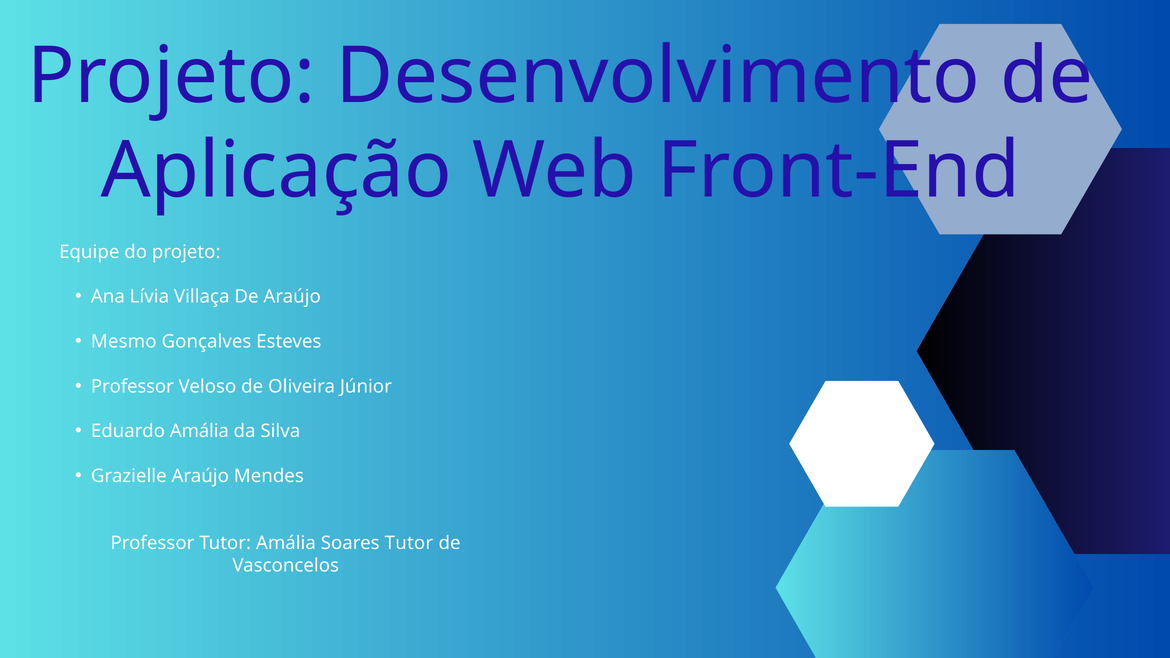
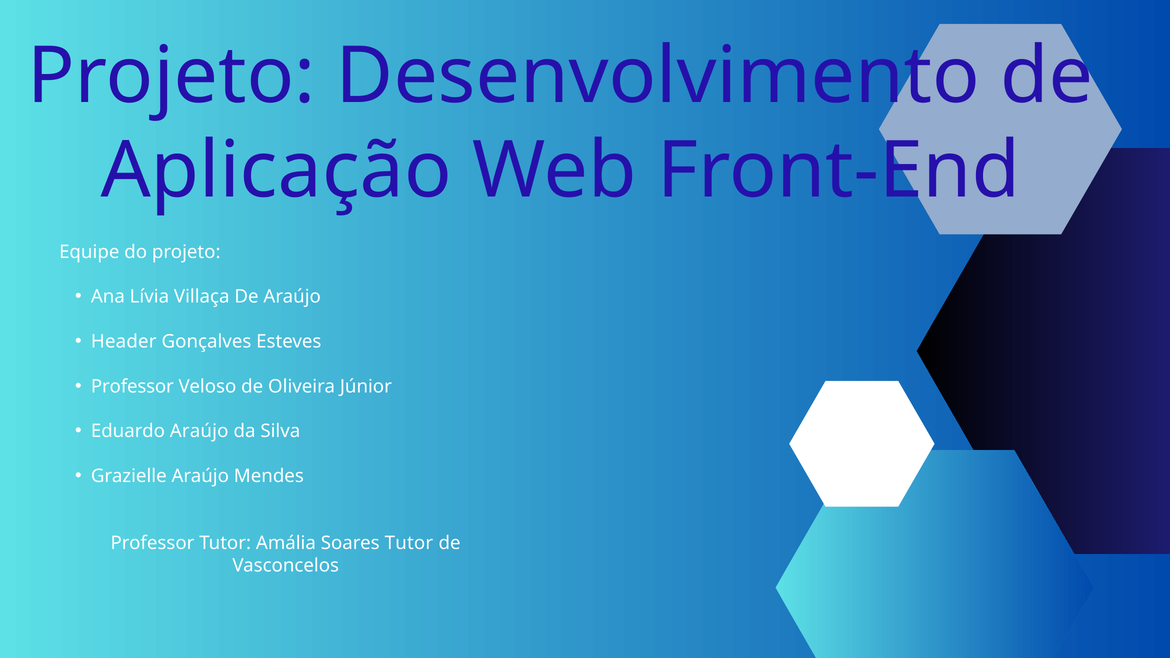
Mesmo: Mesmo -> Header (124, 342)
Eduardo Amália: Amália -> Araújo (199, 431)
